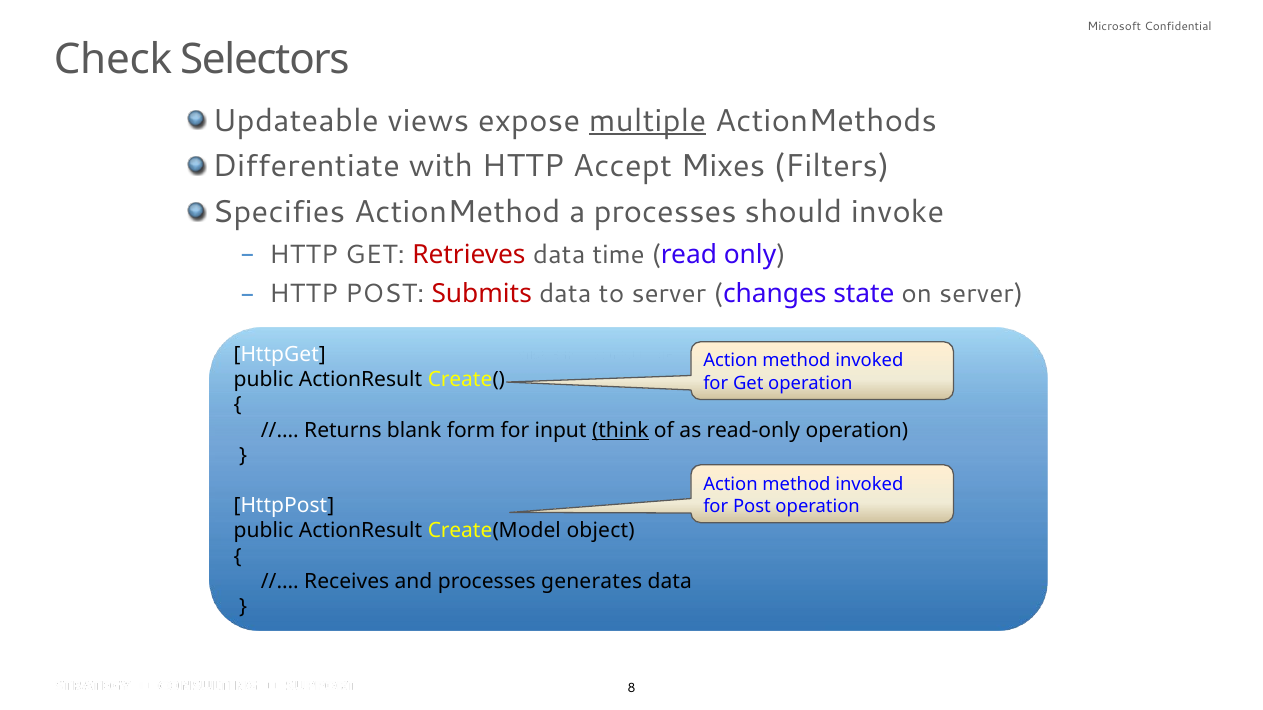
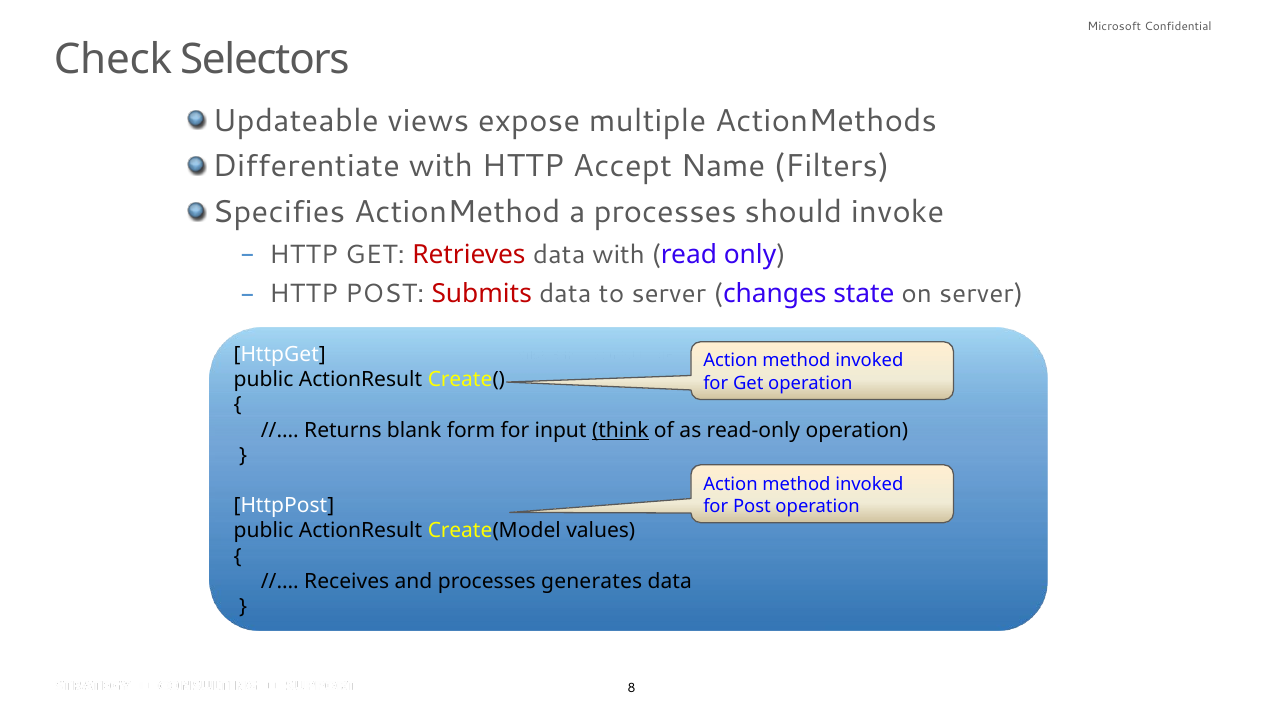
multiple underline: present -> none (648, 121)
Mixes: Mixes -> Name (723, 167)
data time: time -> with (619, 255)
object: object -> values (601, 531)
